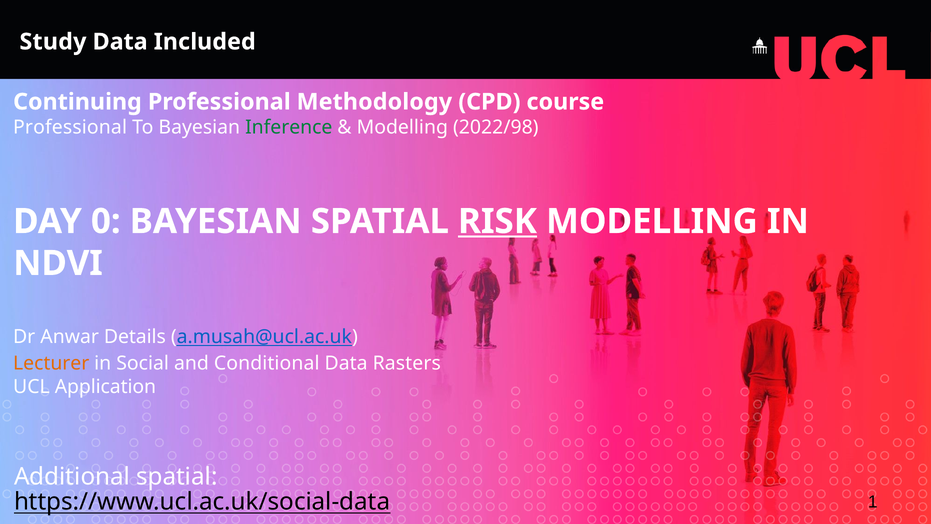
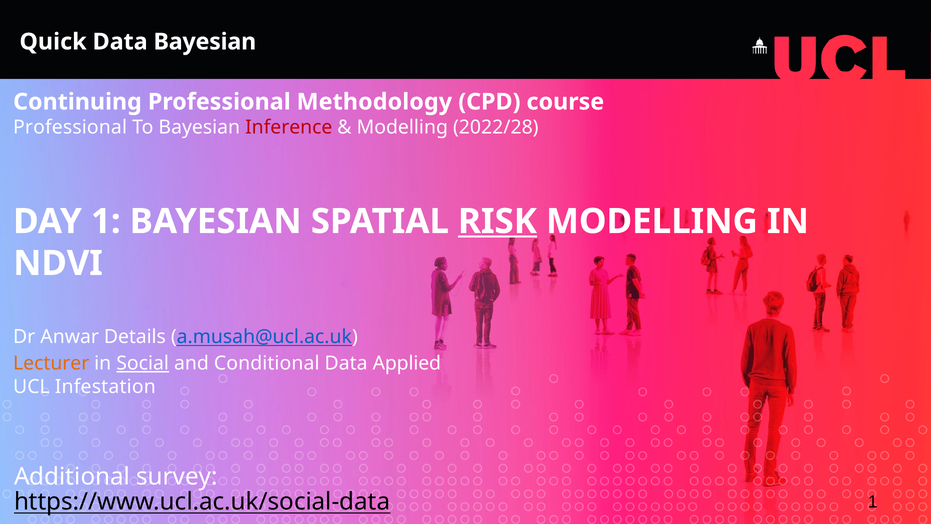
Study: Study -> Quick (53, 42)
Data Included: Included -> Bayesian (205, 42)
Inference colour: green -> red (289, 127)
2022/98: 2022/98 -> 2022/28 (496, 127)
DAY 0: 0 -> 1 (106, 221)
Social underline: none -> present (143, 363)
Rasters: Rasters -> Applied (407, 363)
Application: Application -> Infestation (105, 386)
Additional spatial: spatial -> survey (177, 476)
